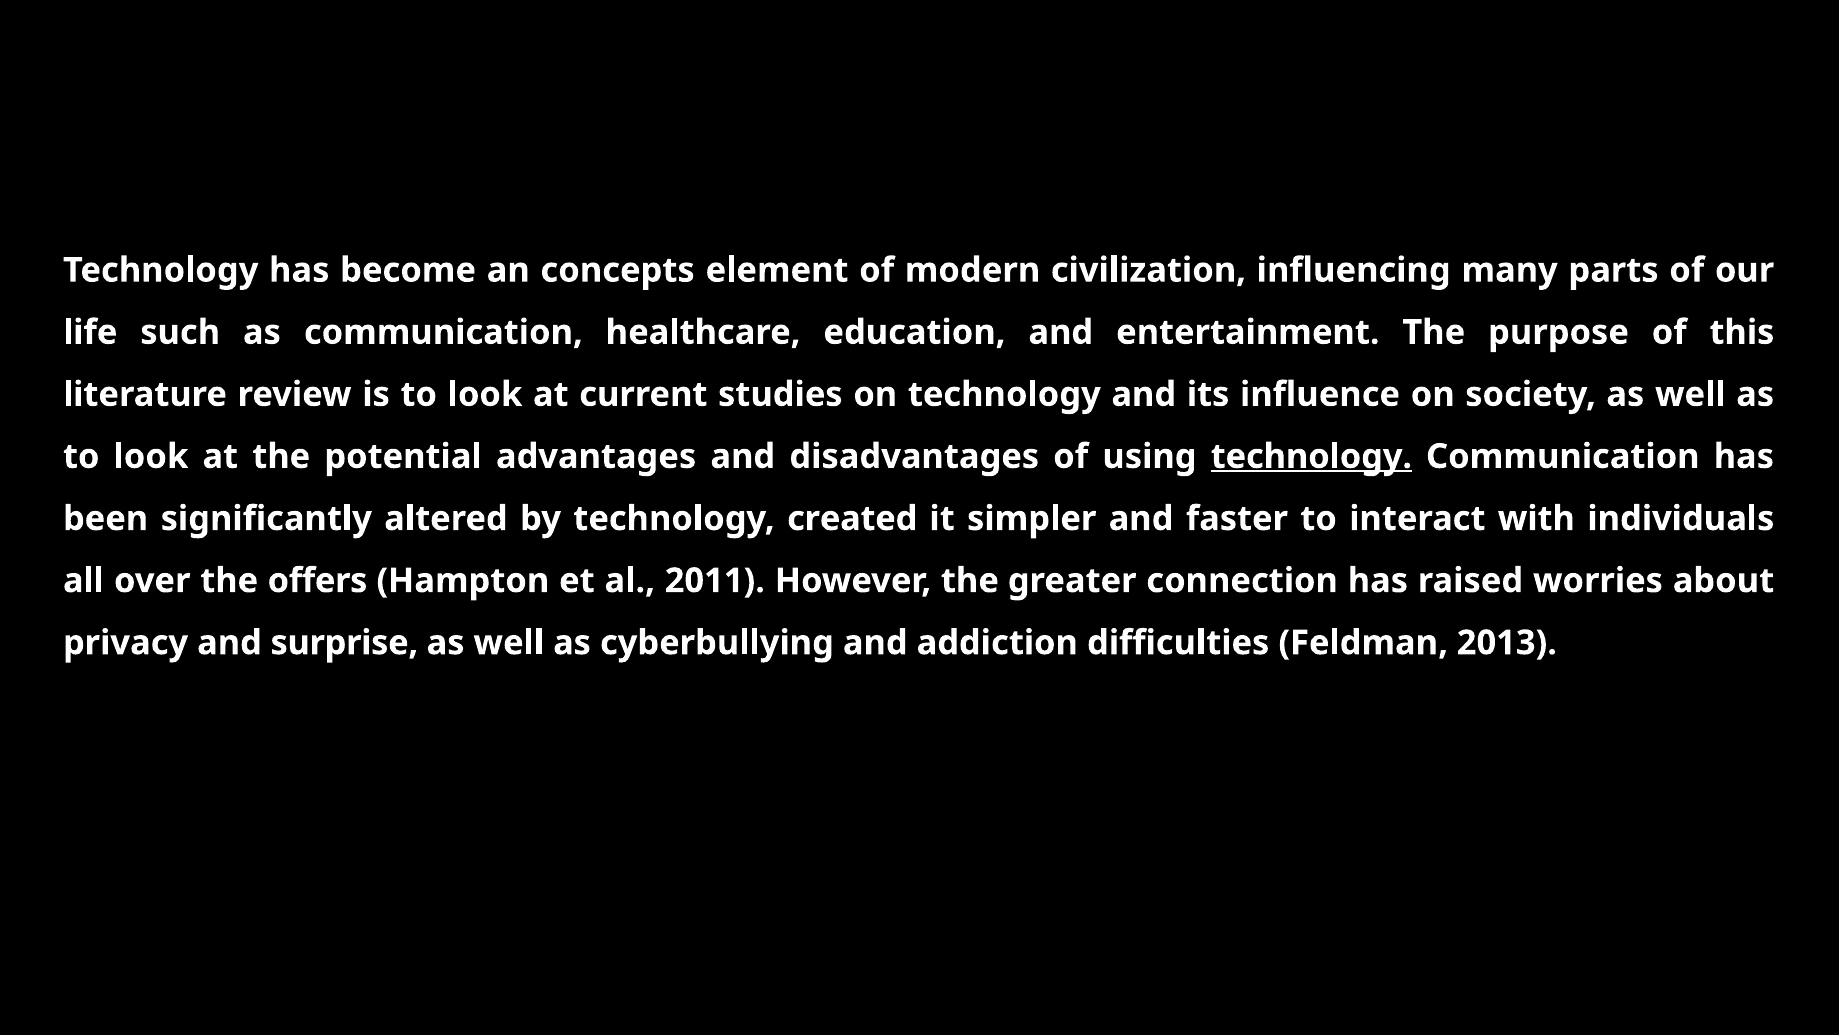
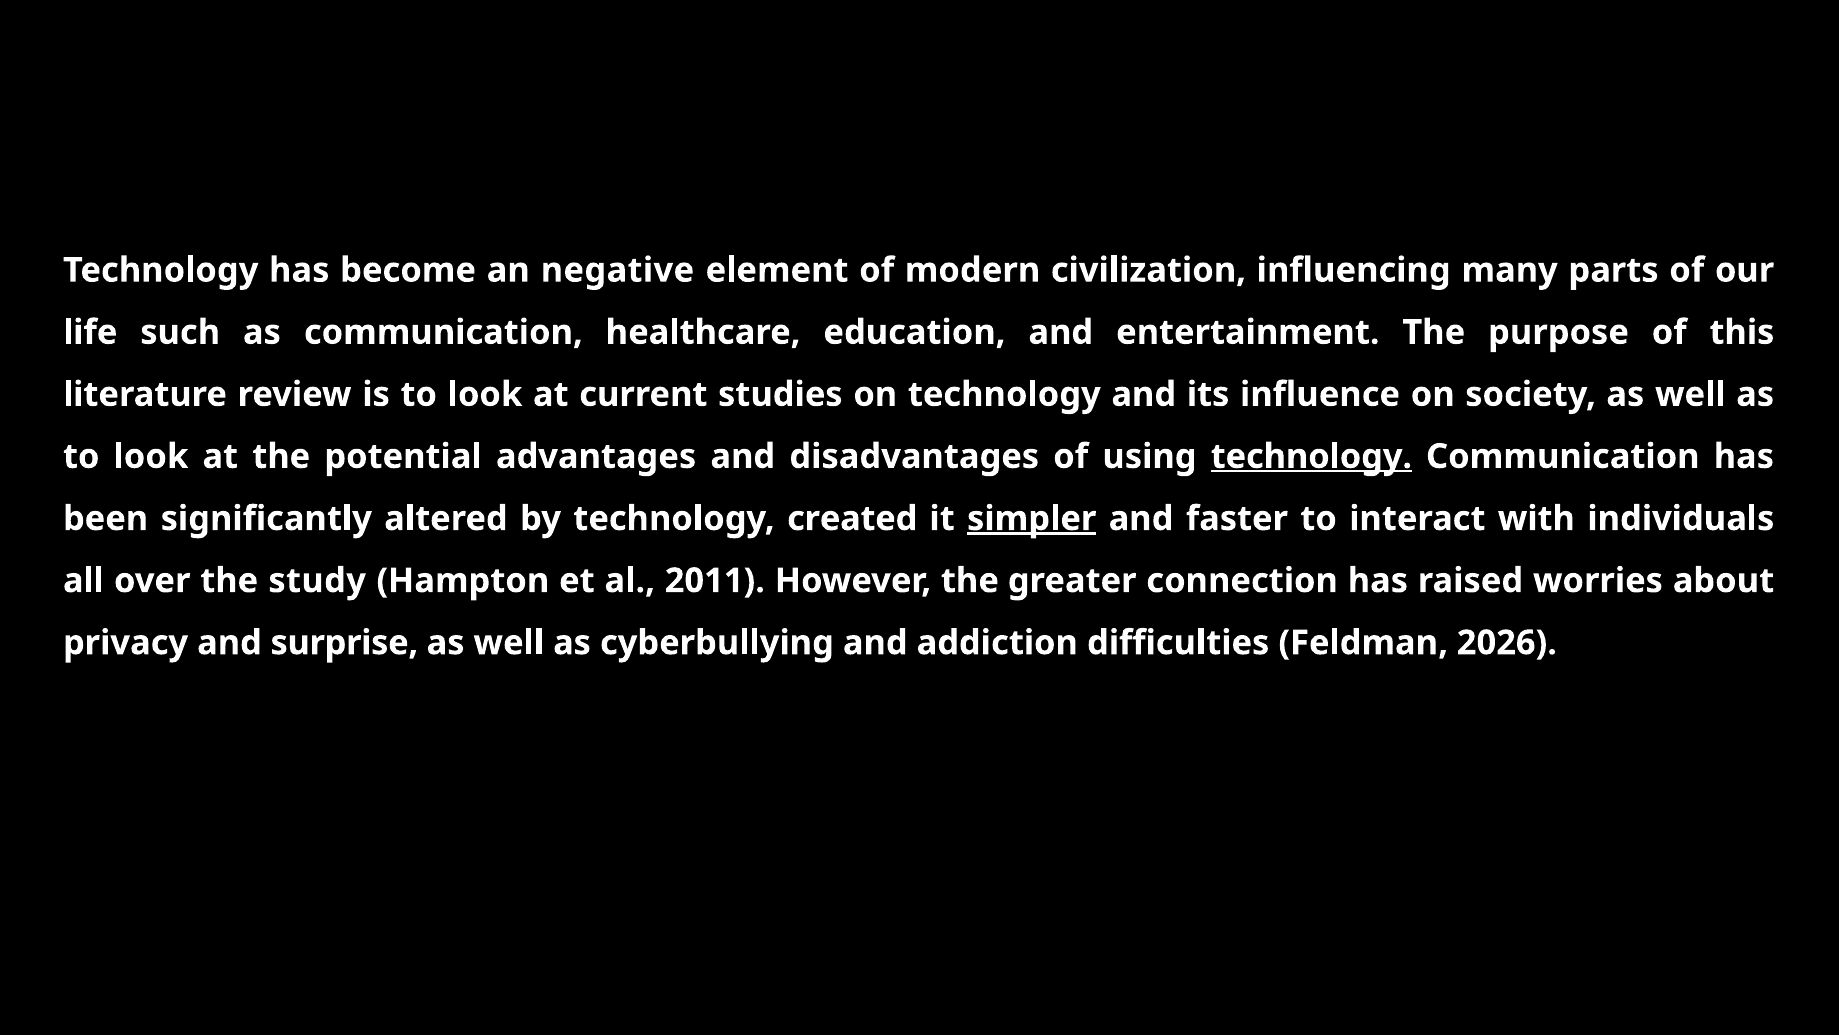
concepts: concepts -> negative (617, 270)
simpler underline: none -> present (1032, 518)
offers: offers -> study (317, 580)
2013: 2013 -> 2026 (1507, 643)
